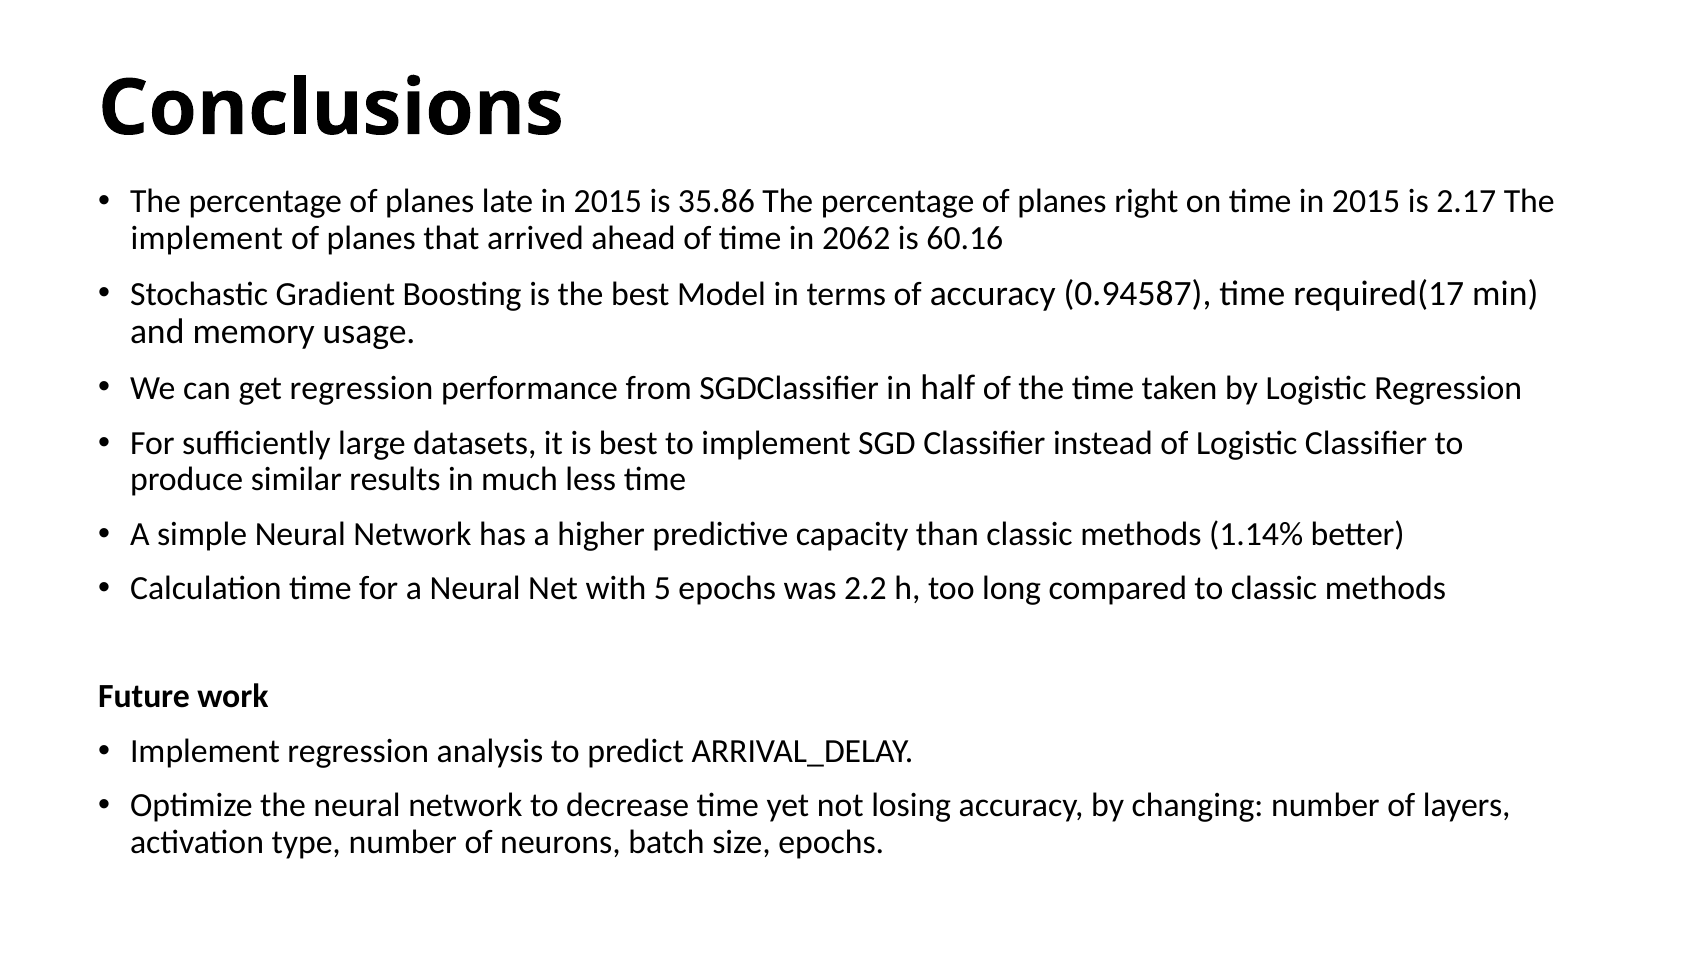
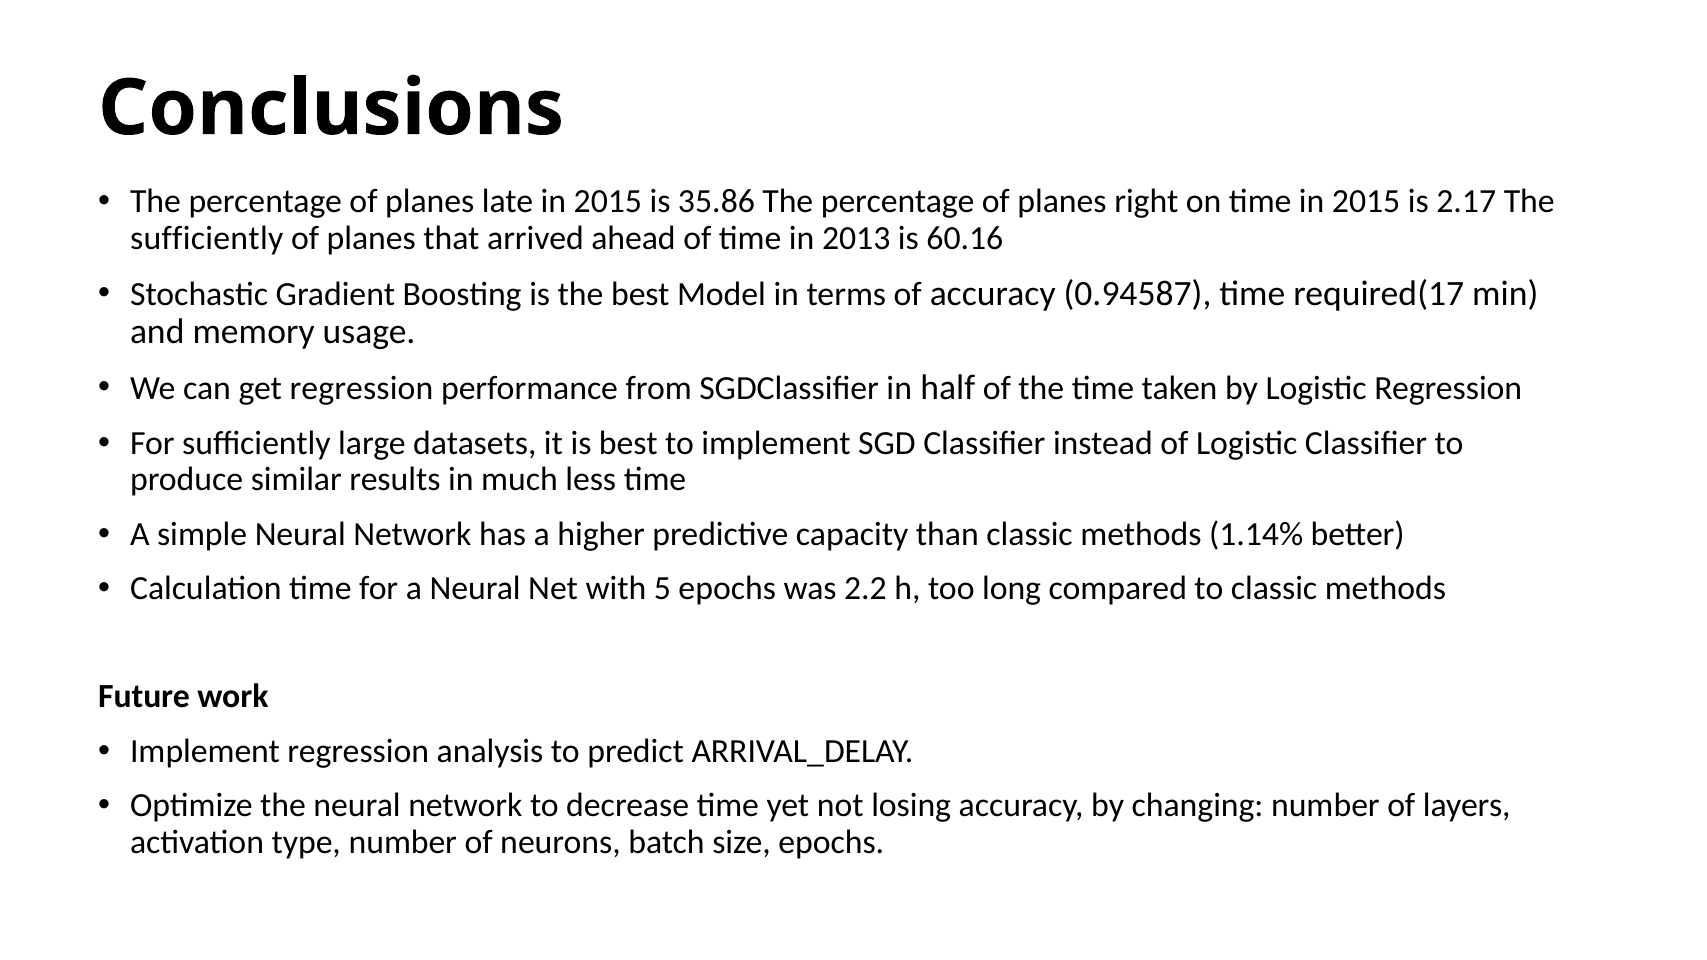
implement: implement -> sufficiently (207, 238)
2062: 2062 -> 2013 (856, 238)
